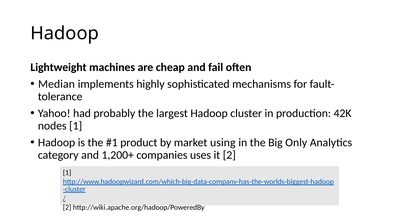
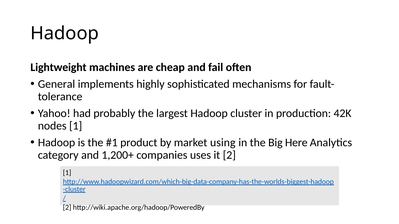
Median: Median -> General (57, 84)
Only: Only -> Here (296, 143)
